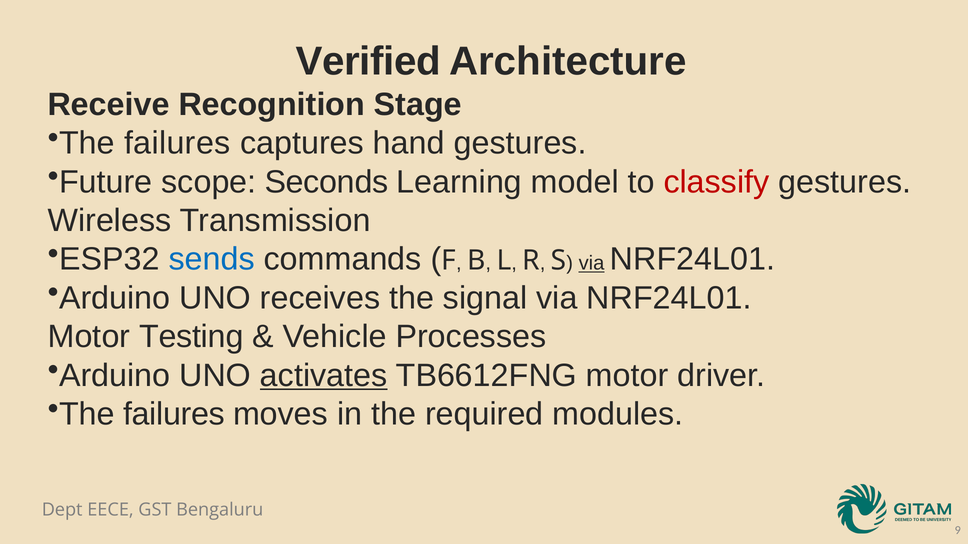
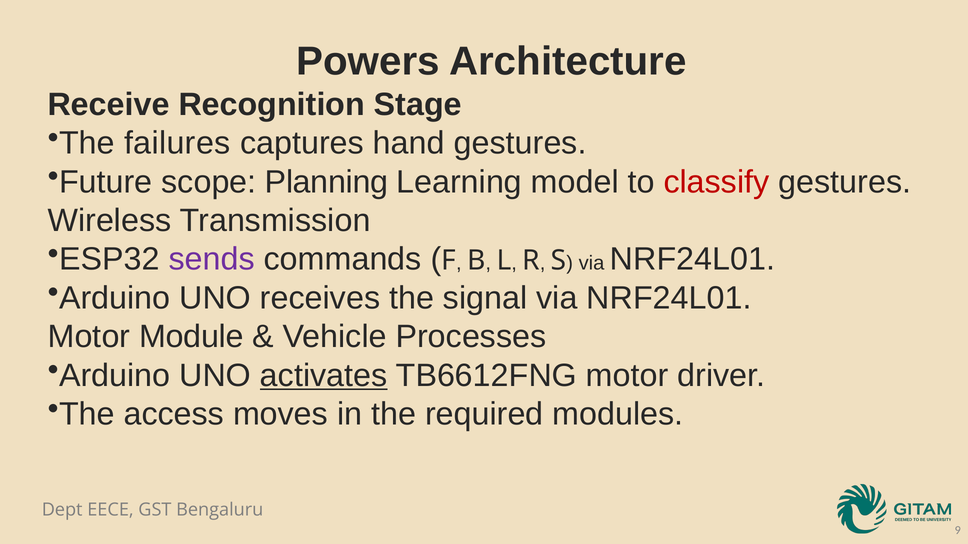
Verified: Verified -> Powers (368, 62)
Seconds: Seconds -> Planning (327, 182)
sends colour: blue -> purple (212, 260)
via underline: present -> none (592, 264)
Testing: Testing -> Module (191, 337)
failures: failures -> access (174, 414)
